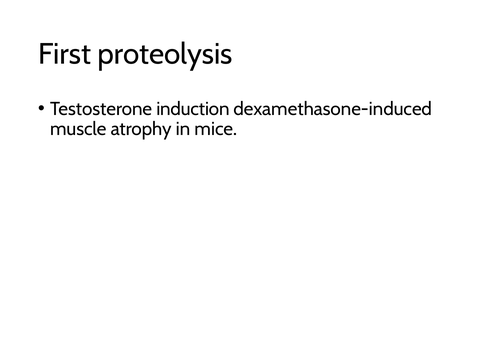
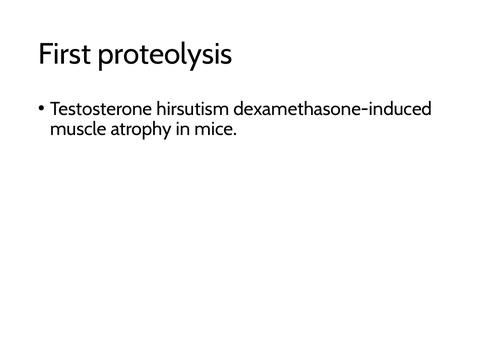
induction: induction -> hirsutism (193, 109)
